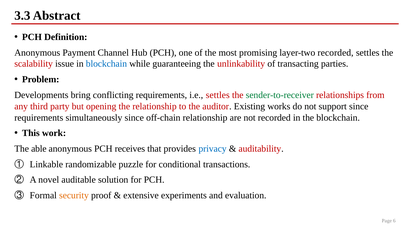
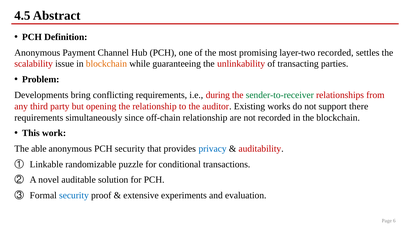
3.3: 3.3 -> 4.5 (22, 16)
blockchain colour: blue -> orange (106, 64)
i.e settles: settles -> during (218, 95)
support since: since -> there (359, 106)
PCH receives: receives -> security (130, 148)
security colour: orange -> blue (74, 195)
